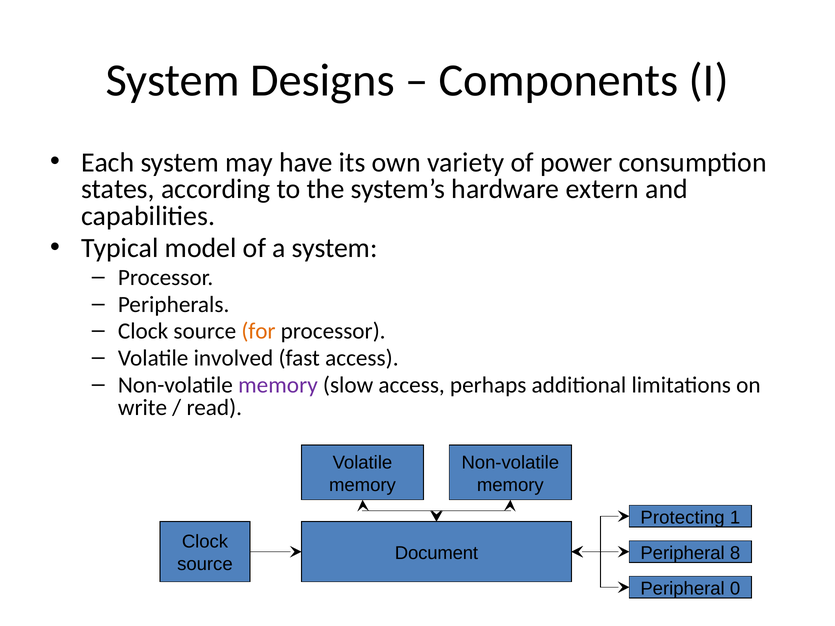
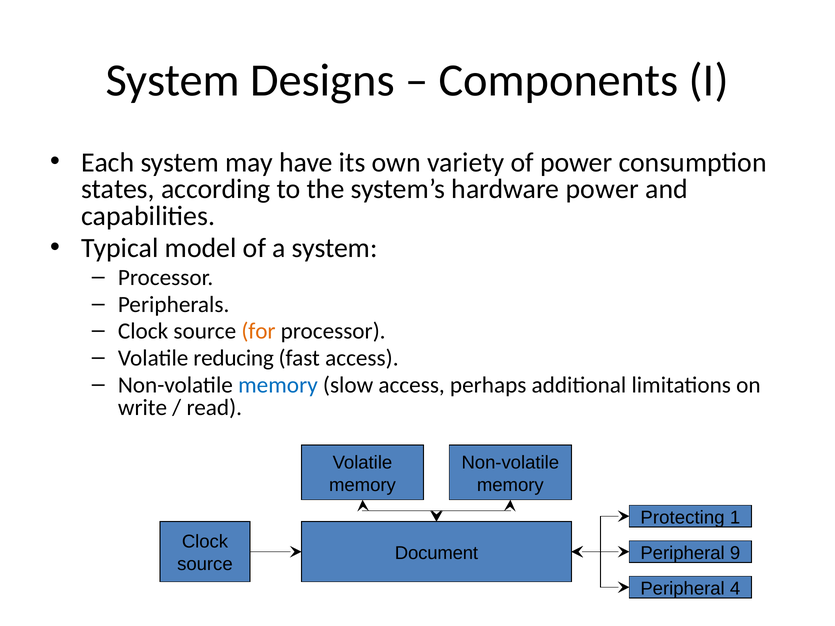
hardware extern: extern -> power (602, 189)
involved: involved -> reducing (234, 358)
memory colour: purple -> blue (278, 385)
8: 8 -> 9 (735, 553)
0: 0 -> 4 (735, 589)
